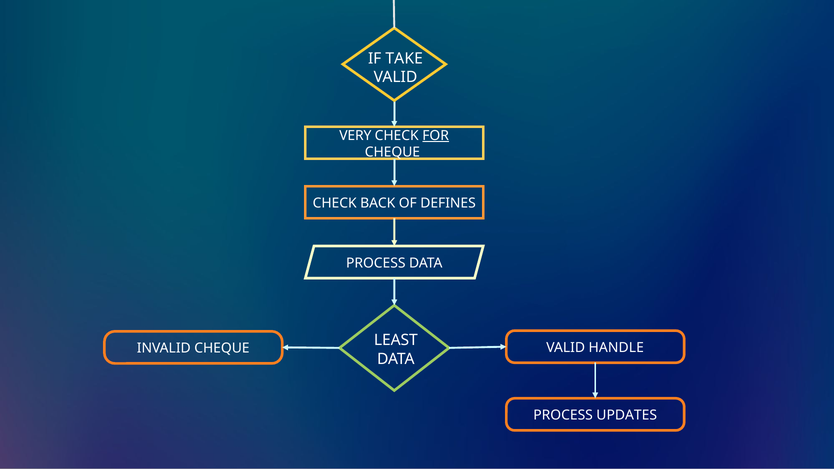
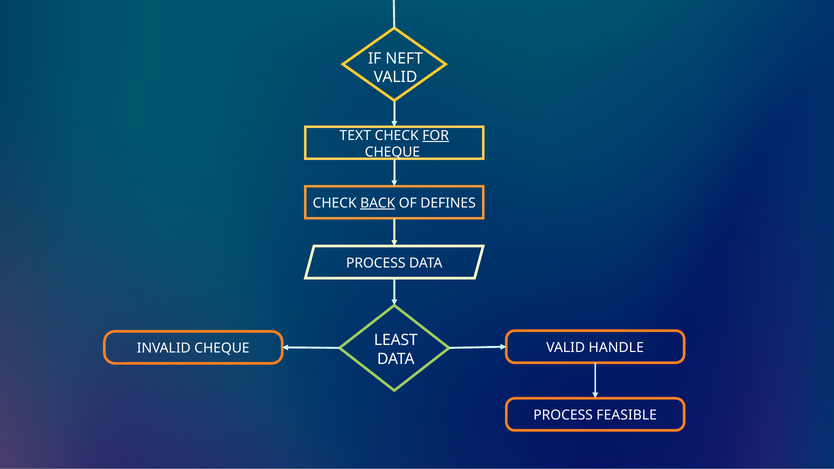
TAKE: TAKE -> NEFT (404, 59)
VERY: VERY -> TEXT (355, 136)
BACK underline: none -> present (378, 203)
UPDATES: UPDATES -> FEASIBLE (627, 415)
